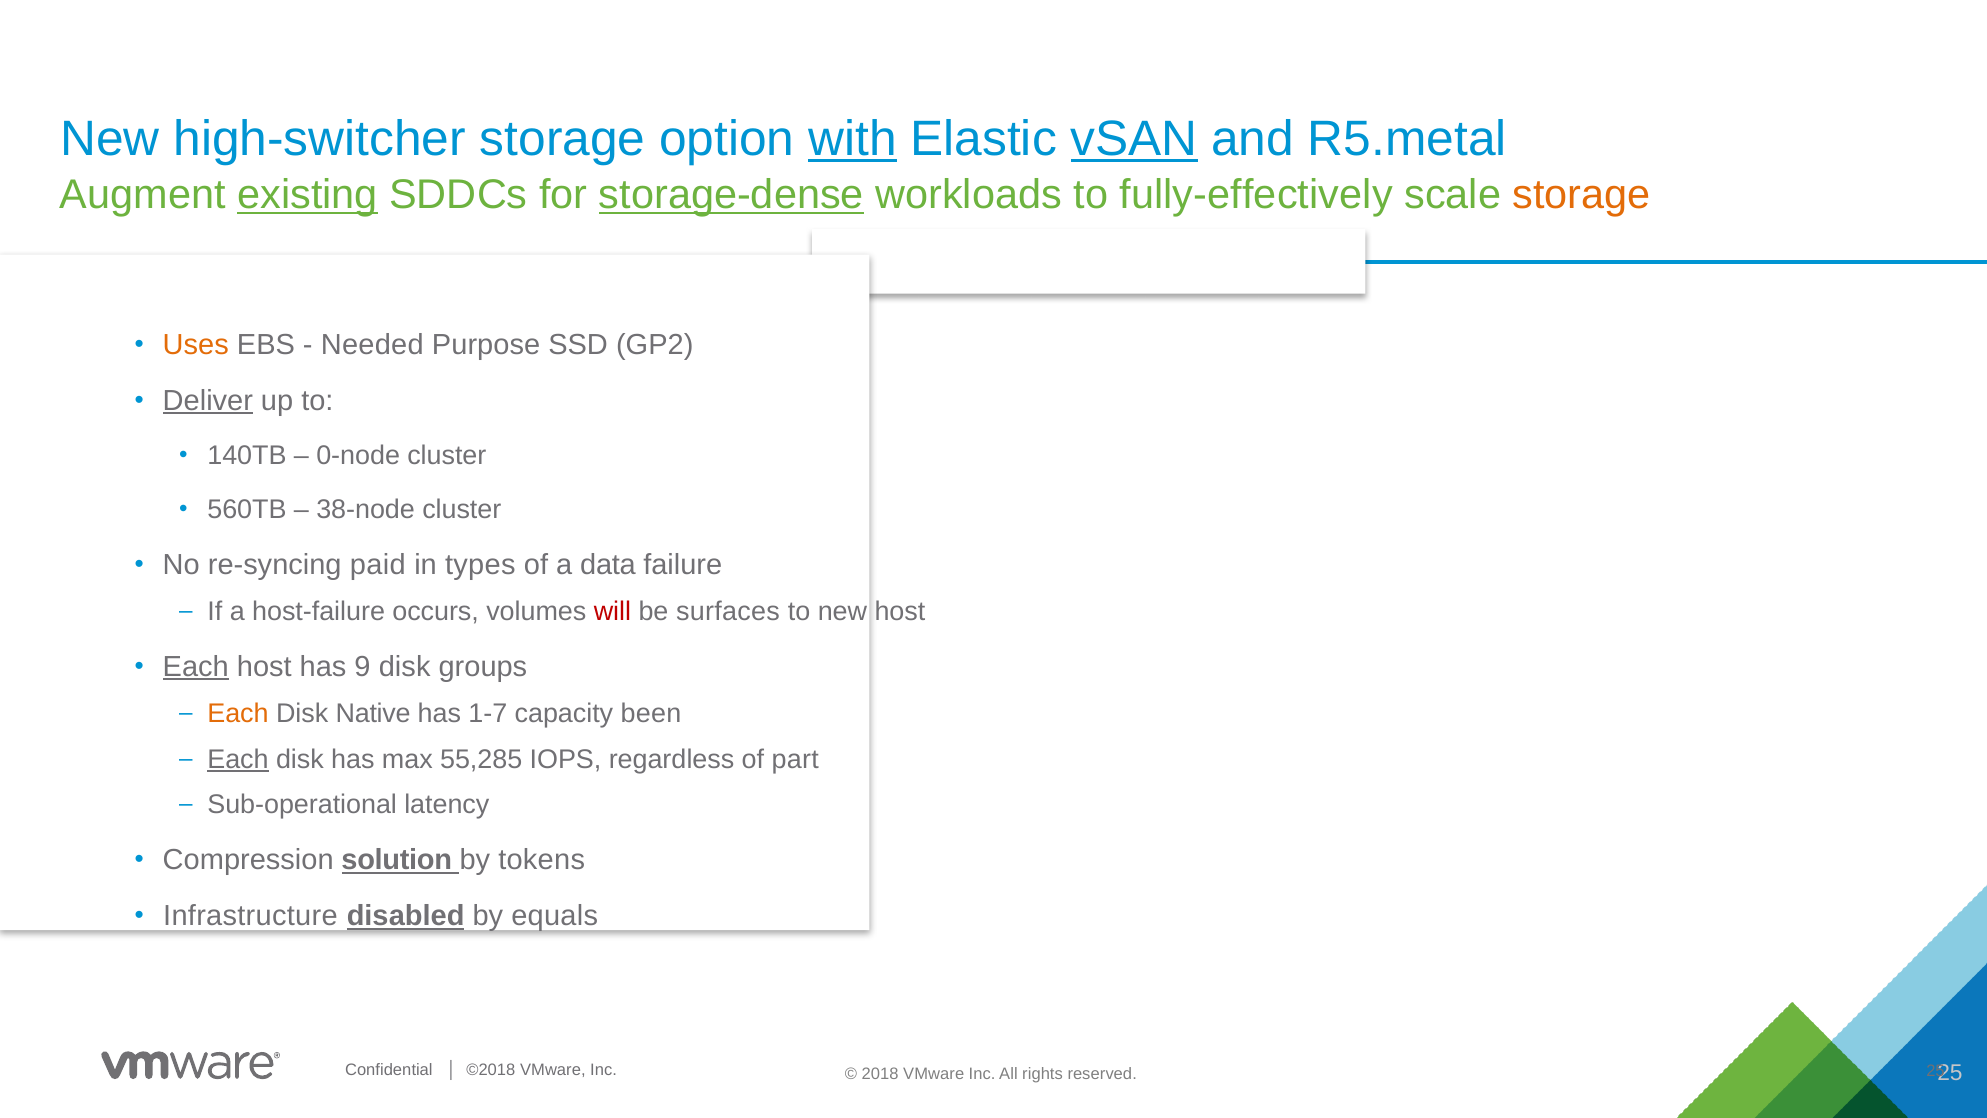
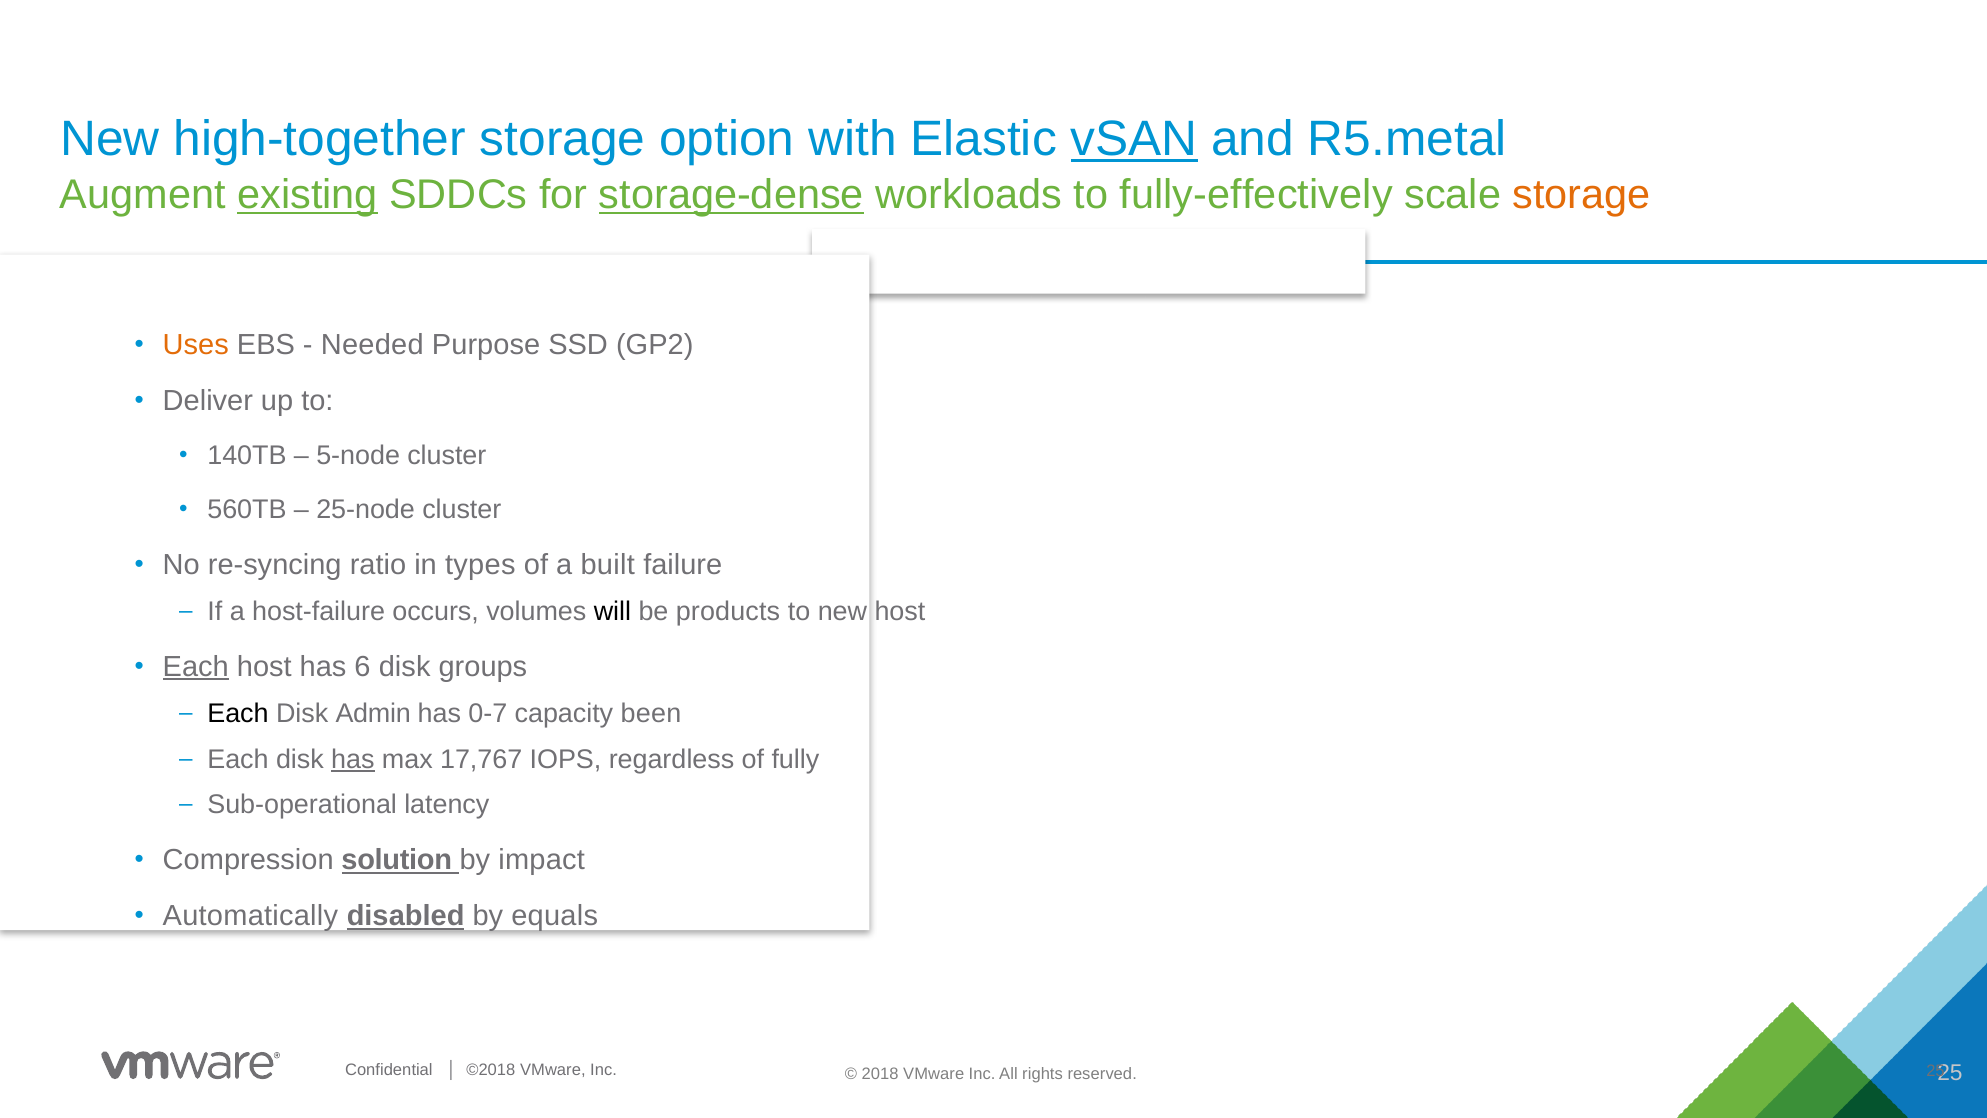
high-switcher: high-switcher -> high-together (320, 139)
with underline: present -> none (853, 139)
Deliver underline: present -> none (208, 401)
0-node: 0-node -> 5-node (358, 456)
38-node: 38-node -> 25-node (366, 510)
paid: paid -> ratio (378, 565)
data: data -> built (608, 565)
will colour: red -> black (612, 612)
surfaces: surfaces -> products (728, 612)
9: 9 -> 6 (363, 667)
Each colour: orange -> black (238, 713)
Native: Native -> Admin (373, 713)
1-7: 1-7 -> 0-7 (488, 713)
Each underline: present -> none (238, 759)
has underline: none -> present (353, 759)
55,285: 55,285 -> 17,767 (481, 759)
part: part -> fully (795, 759)
tokens: tokens -> impact (542, 860)
Infrastructure: Infrastructure -> Automatically (250, 916)
